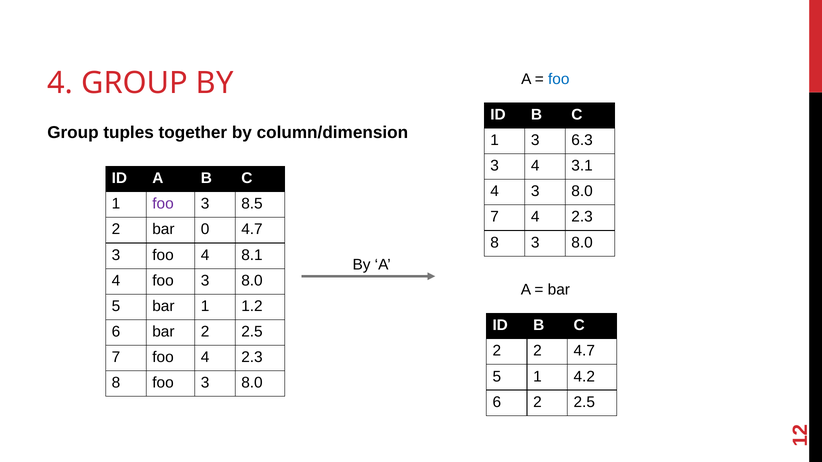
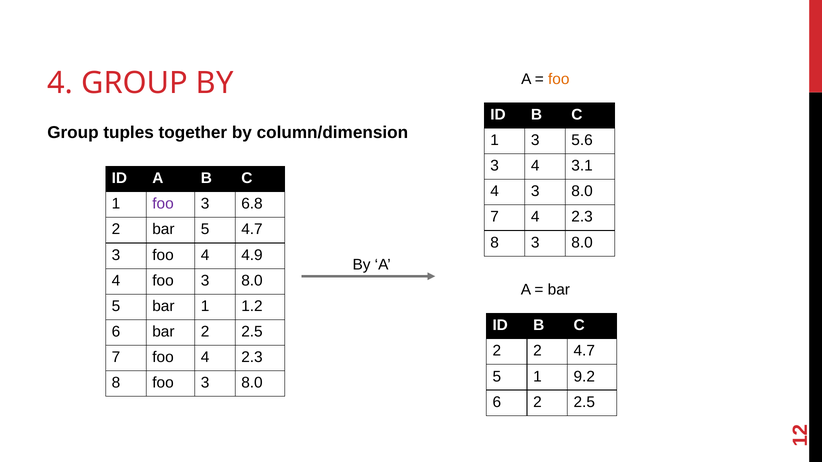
foo colour: blue -> orange (559, 79)
6.3: 6.3 -> 5.6 (582, 140)
8.5: 8.5 -> 6.8 (252, 204)
bar 0: 0 -> 5 (205, 230)
8.1: 8.1 -> 4.9 (252, 255)
4.2: 4.2 -> 9.2 (584, 377)
